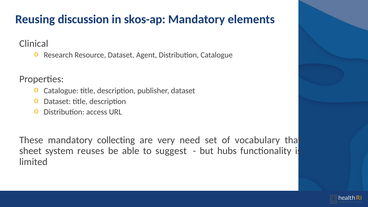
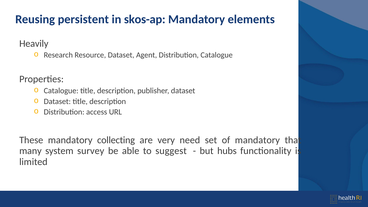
discussion: discussion -> persistent (83, 19)
Clinical: Clinical -> Heavily (34, 43)
of vocabulary: vocabulary -> mandatory (257, 140)
sheet: sheet -> many (30, 151)
reuses: reuses -> survey (91, 151)
